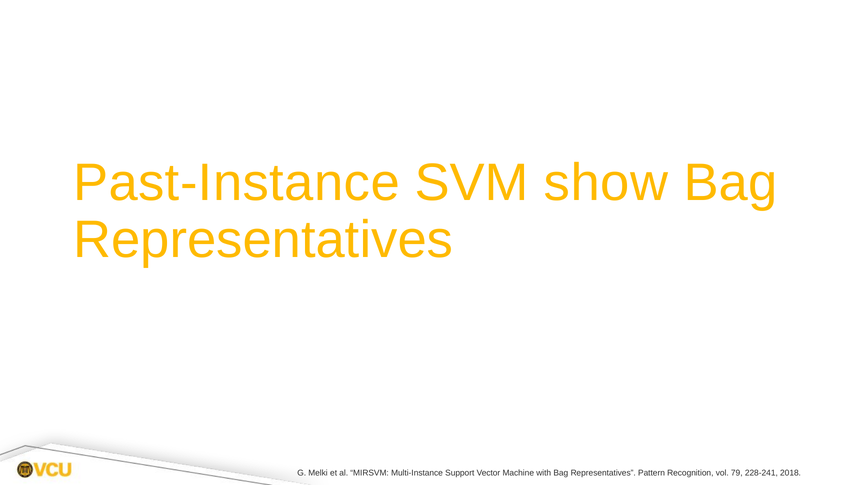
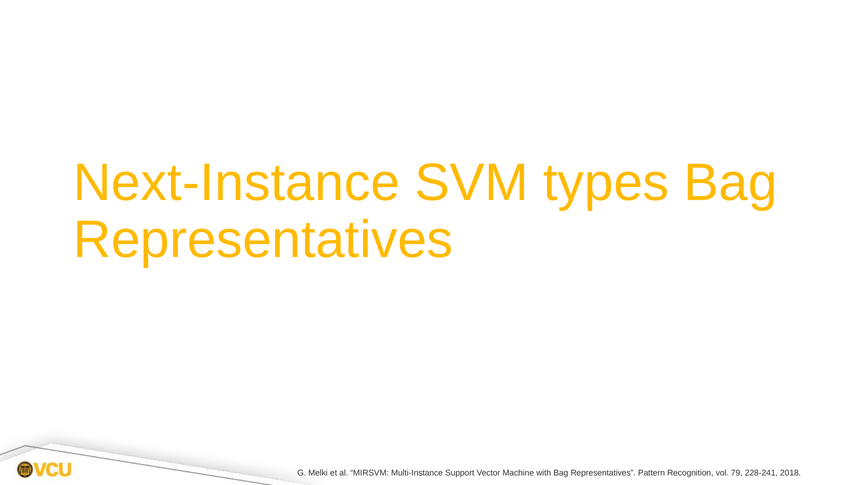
Past-Instance: Past-Instance -> Next-Instance (237, 183)
show: show -> types (606, 183)
